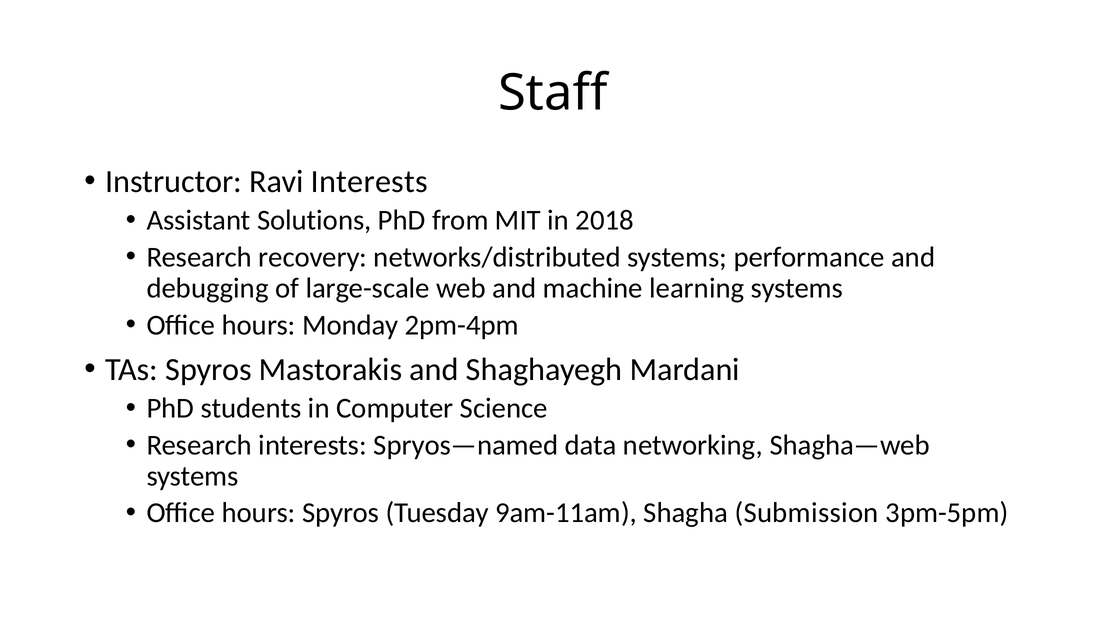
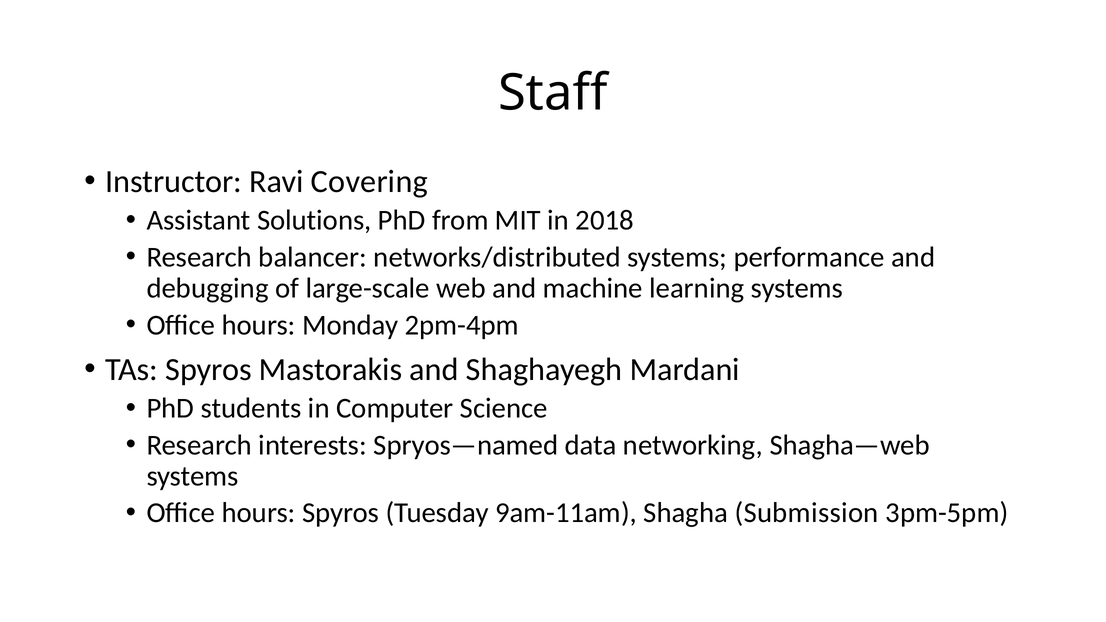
Ravi Interests: Interests -> Covering (369, 182)
recovery: recovery -> balancer (313, 257)
